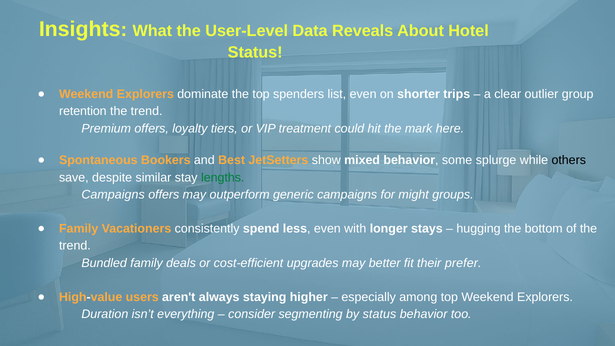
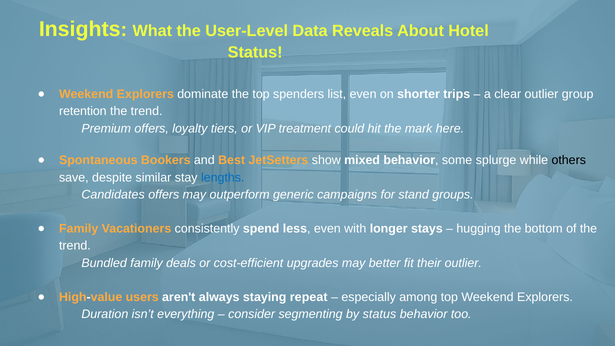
lengths colour: green -> blue (223, 177)
Campaigns: Campaigns -> Candidates (113, 195)
might: might -> stand (414, 195)
their prefer: prefer -> outlier (463, 263)
higher: higher -> repeat (309, 297)
